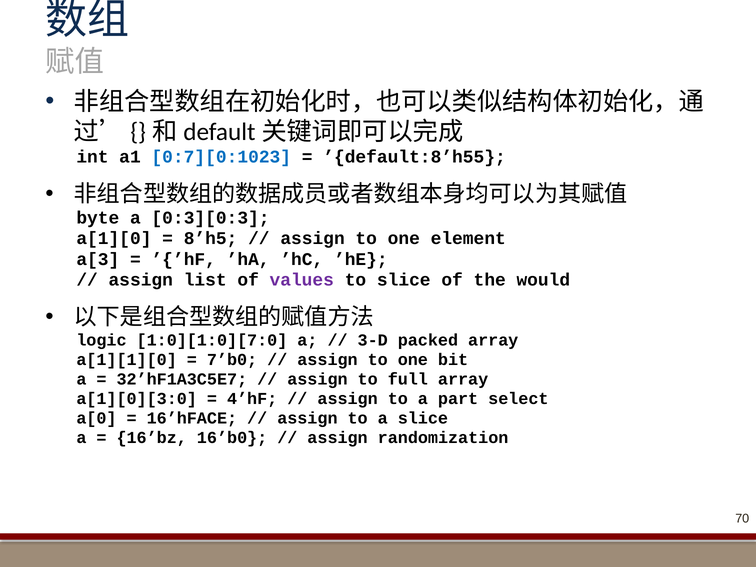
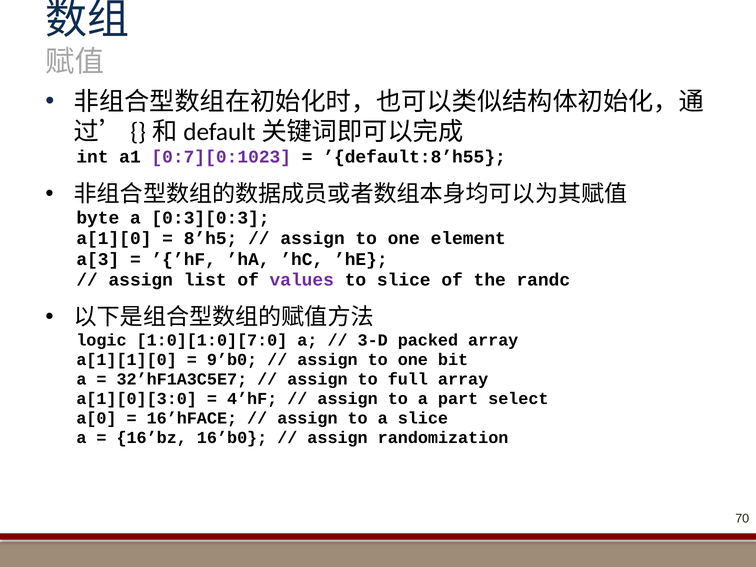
0:7][0:1023 colour: blue -> purple (221, 157)
would: would -> randc (543, 280)
7’b0: 7’b0 -> 9’b0 (232, 360)
